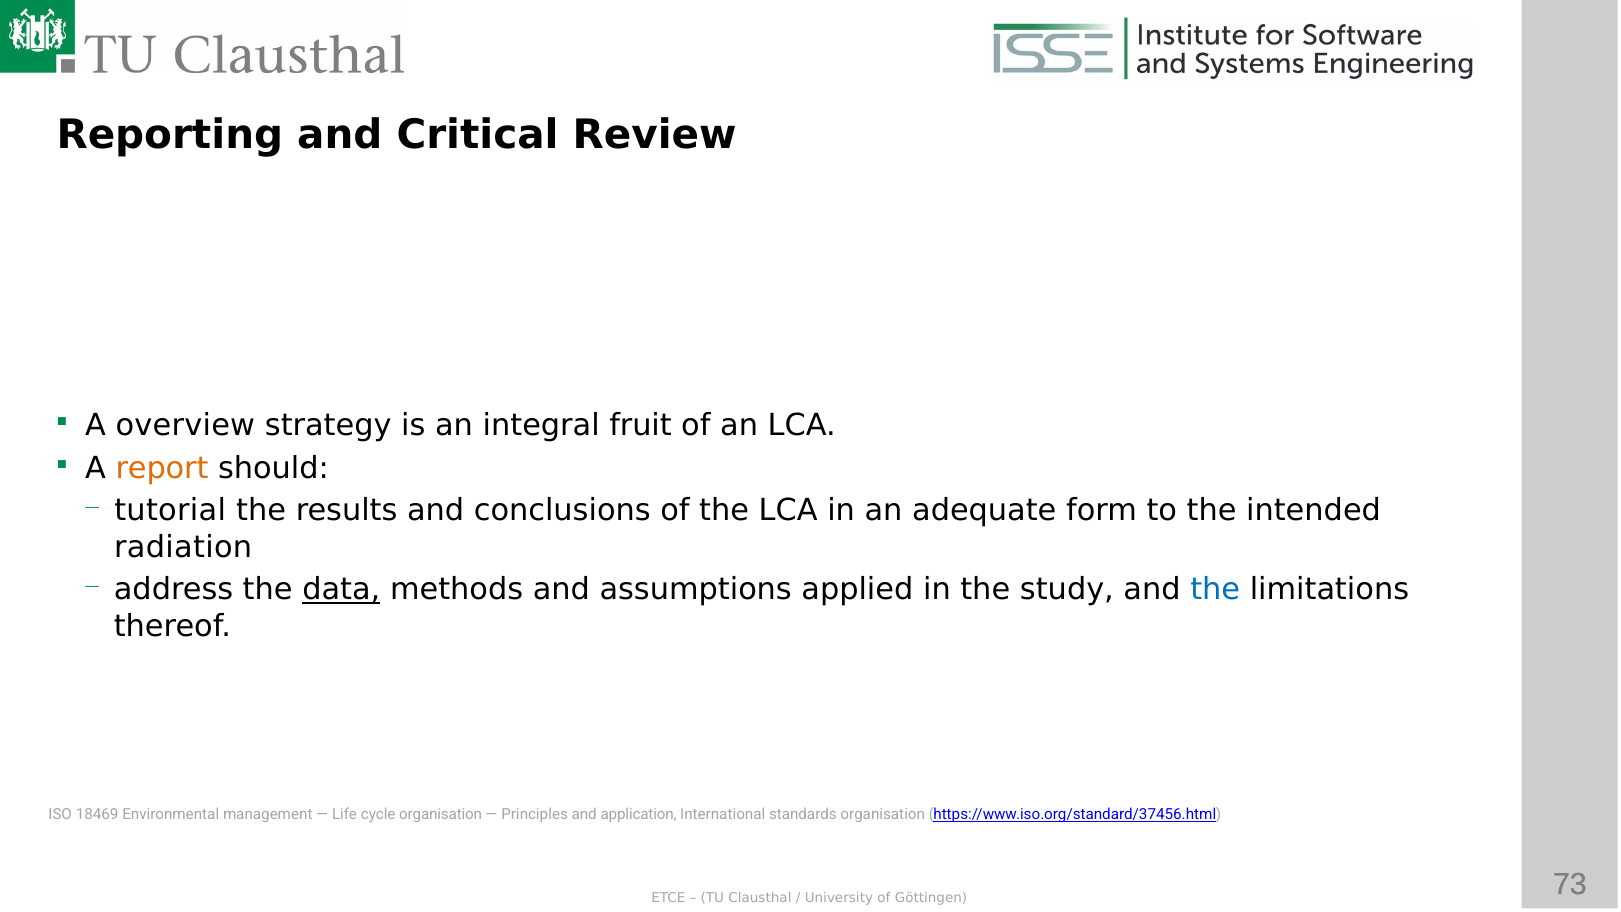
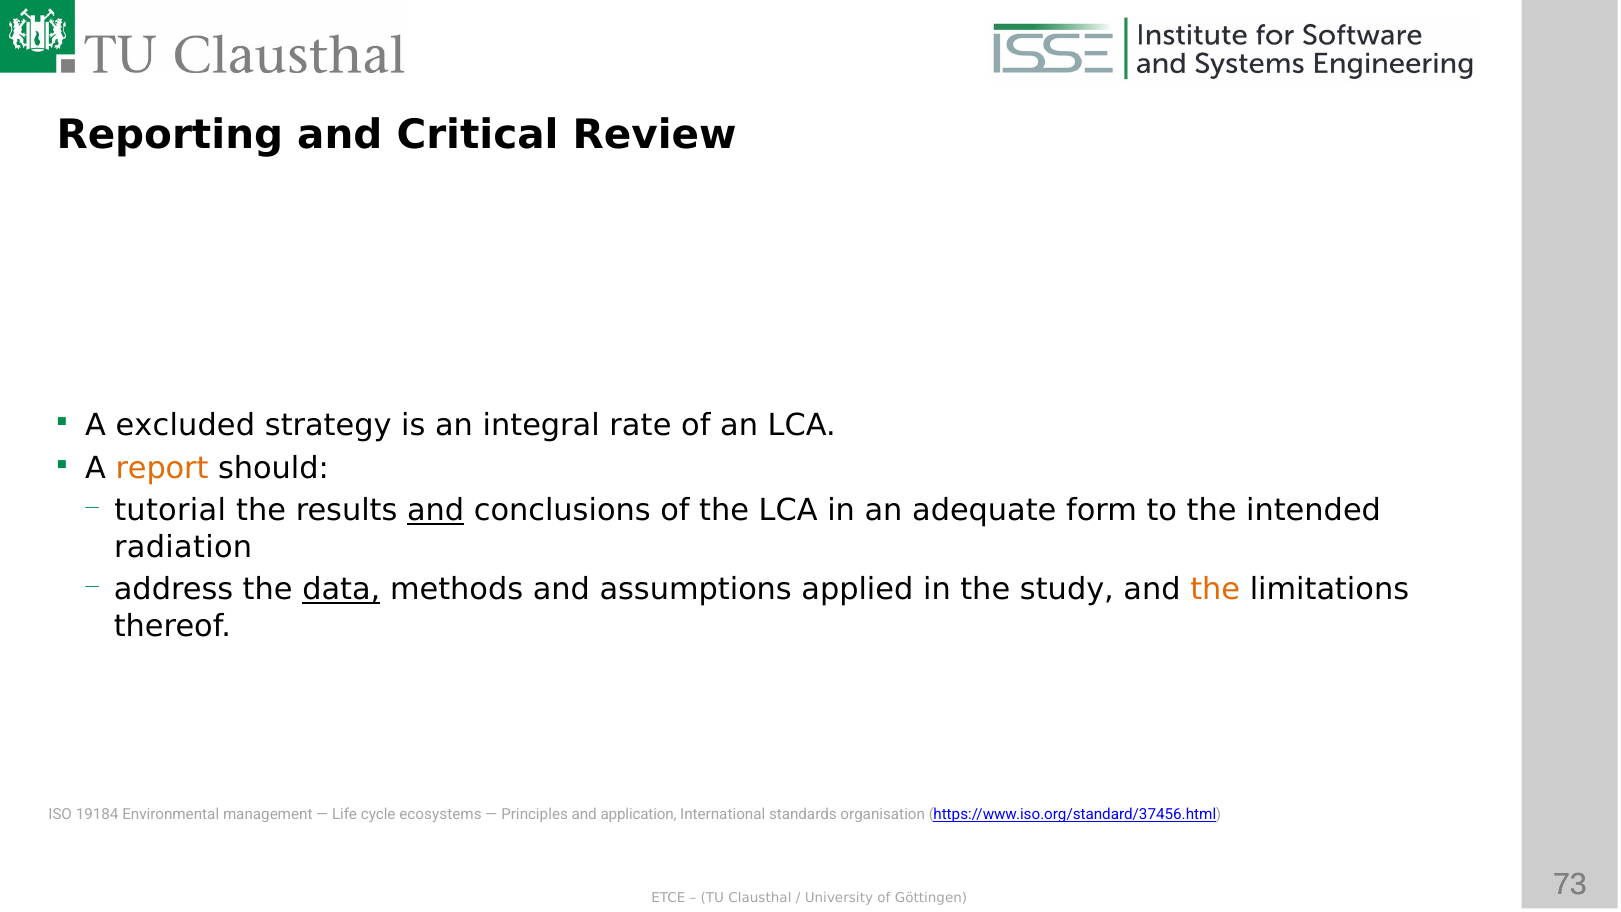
overview: overview -> excluded (185, 425)
fruit: fruit -> rate (640, 425)
and underline: none -> present (436, 510)
the colour: blue -> orange (1215, 589)
18469: 18469 -> 19184 (97, 814)
cycle organisation: organisation -> ecosystems (441, 814)
